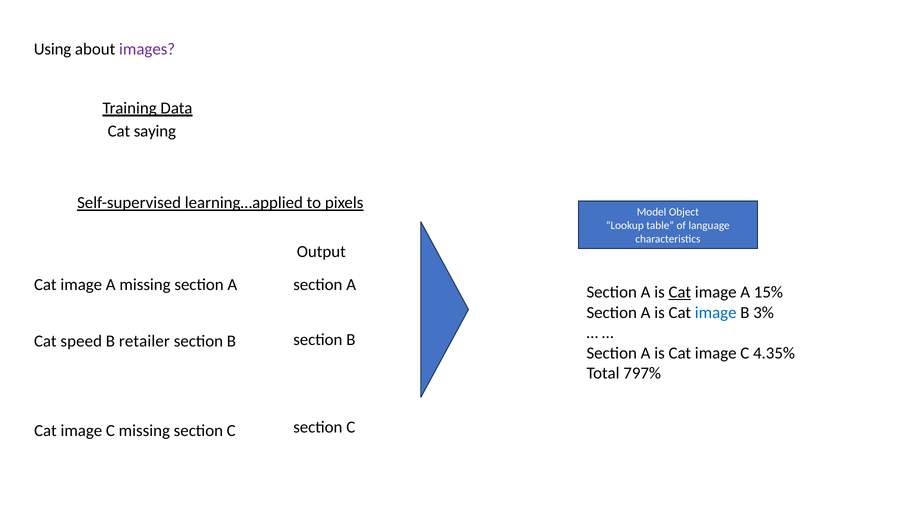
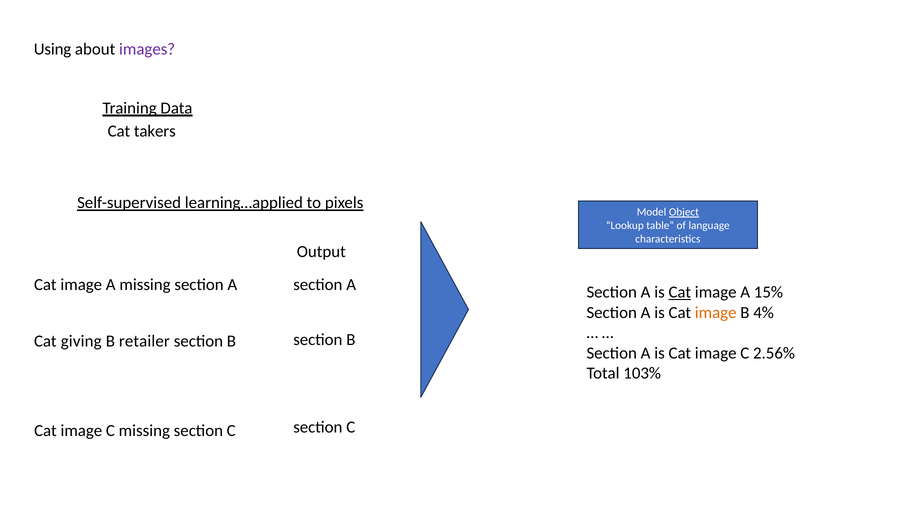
saying: saying -> takers (155, 131)
Object underline: none -> present (684, 212)
image colour: blue -> orange (716, 313)
3%: 3% -> 4% (764, 313)
speed: speed -> giving (81, 341)
4.35%: 4.35% -> 2.56% (774, 353)
797%: 797% -> 103% (642, 373)
